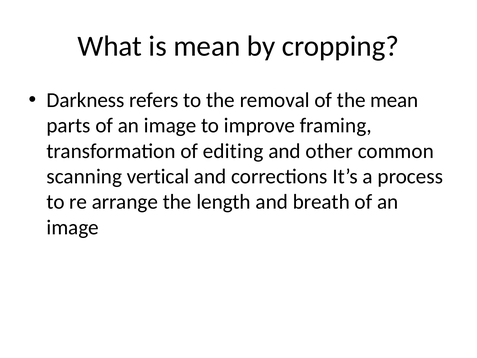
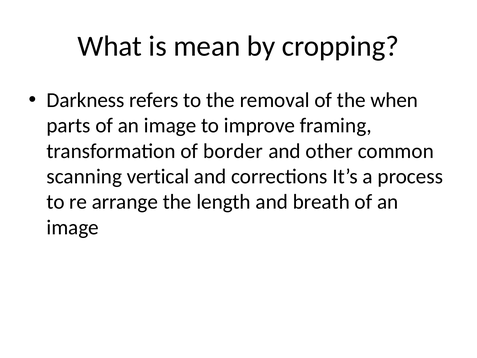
the mean: mean -> when (394, 100)
editing: editing -> border (233, 151)
